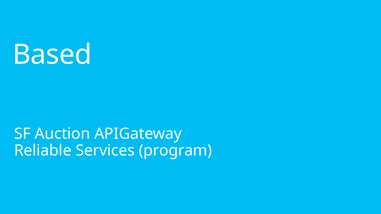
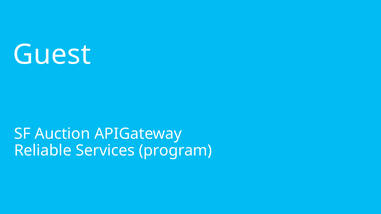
Based: Based -> Guest (52, 55)
